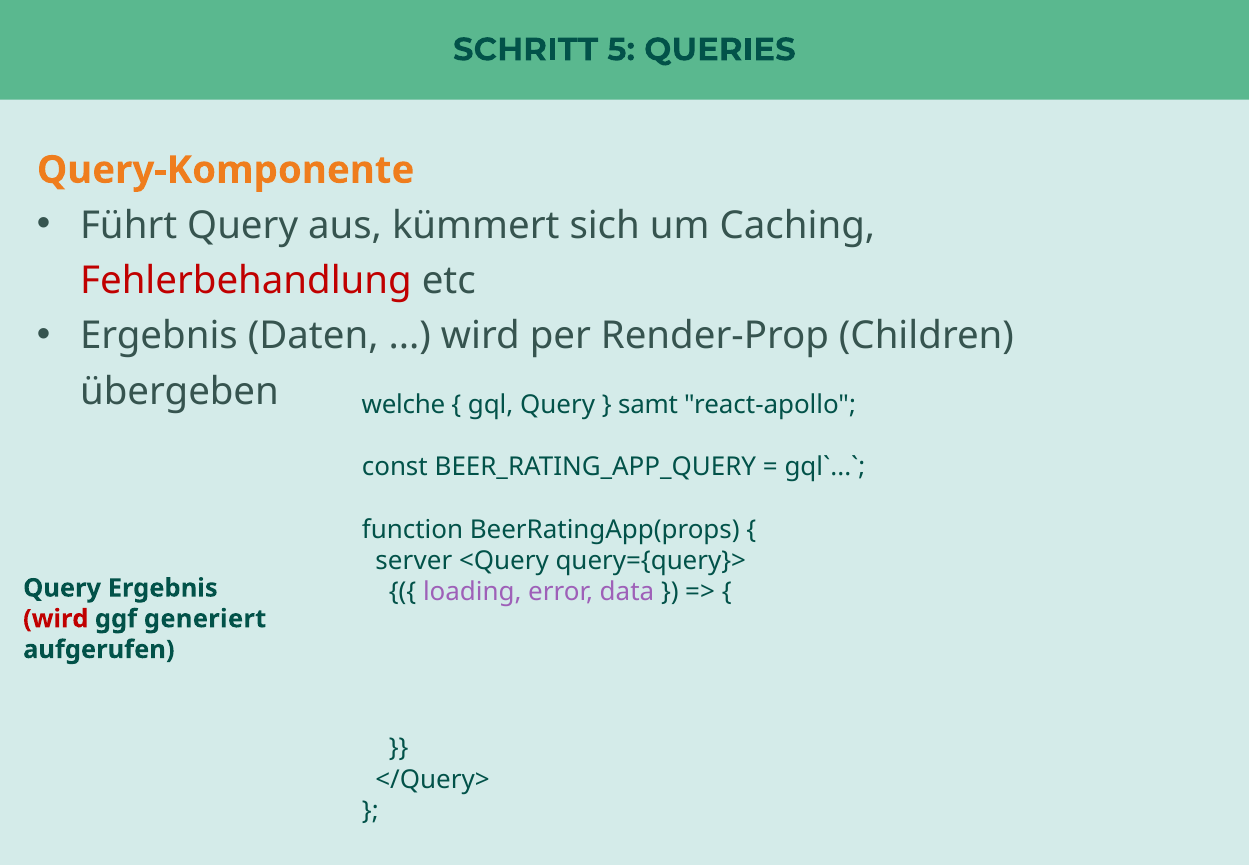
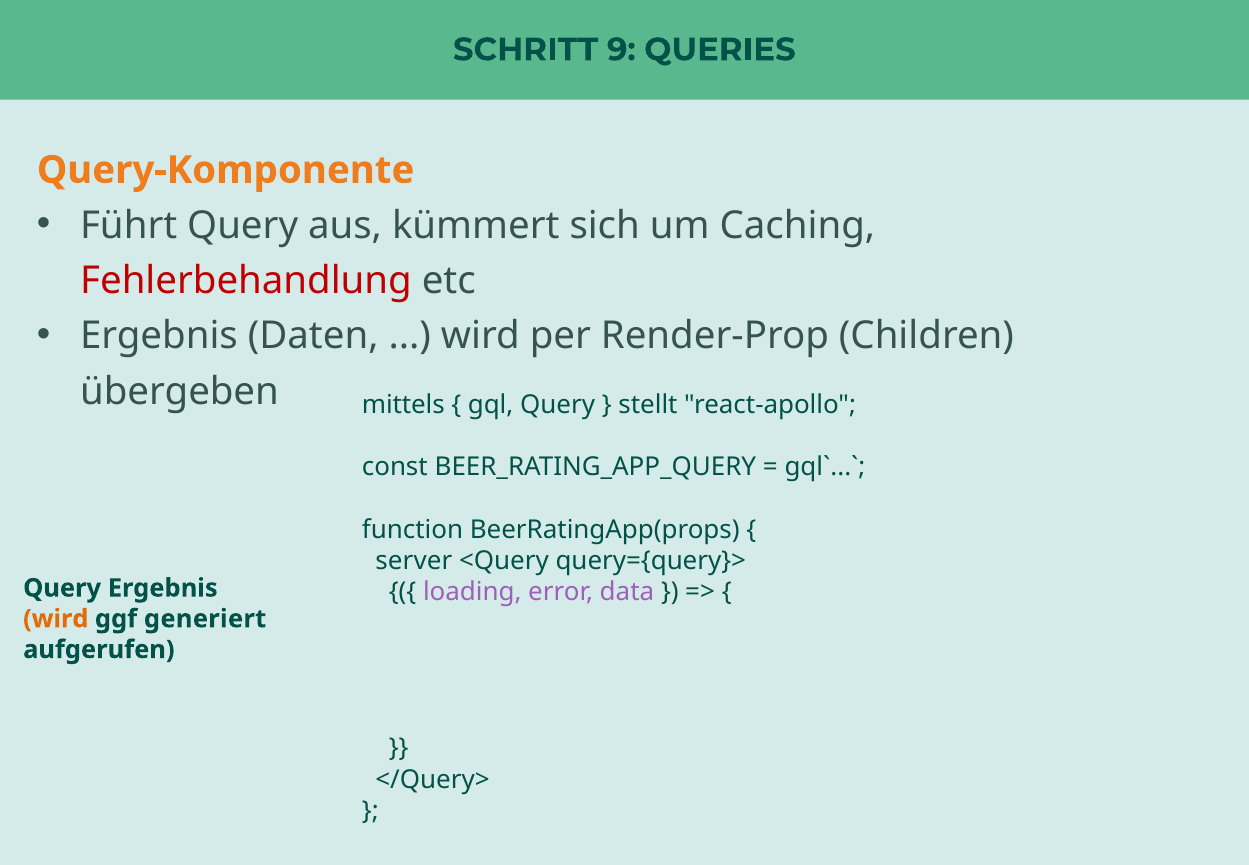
5: 5 -> 9 (621, 50)
welche: welche -> mittels (403, 404)
samt: samt -> stellt (648, 404)
wird colour: red -> orange (56, 619)
